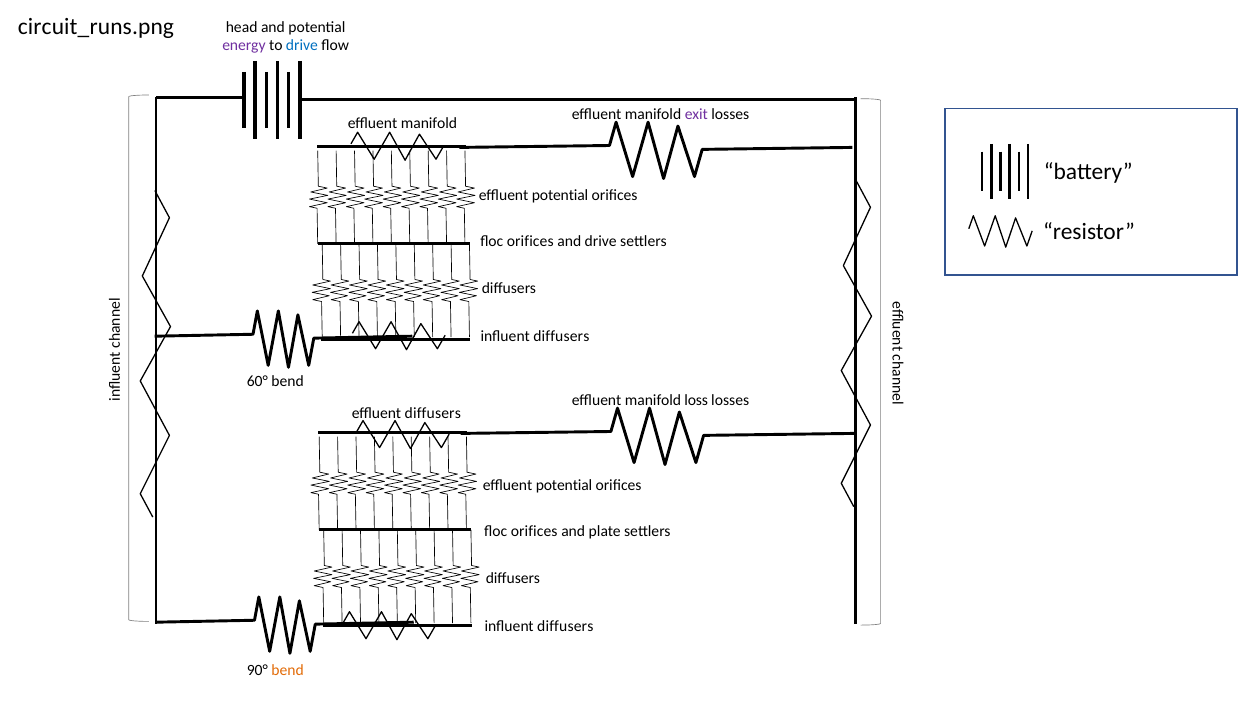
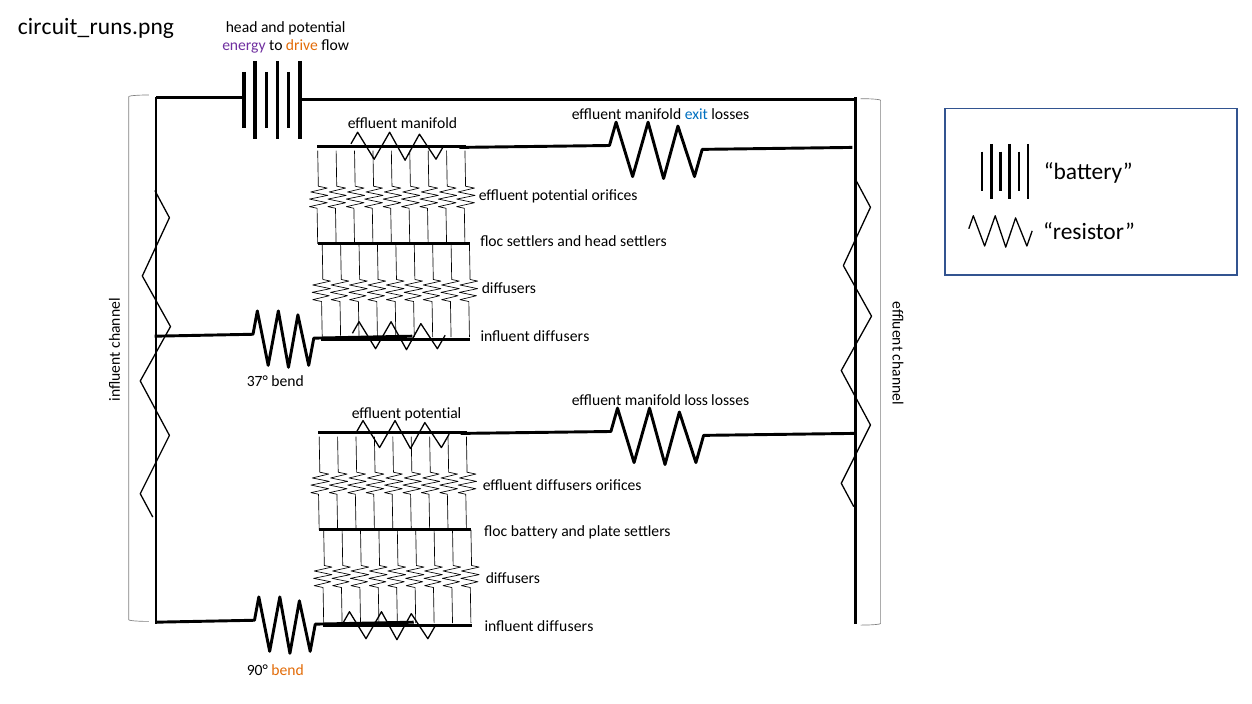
drive colour: blue -> orange (302, 46)
exit colour: purple -> blue (696, 114)
orifices: orifices -> settlers (530, 242)
and drive: drive -> head (601, 242)
60°: 60° -> 37° (257, 382)
diffusers: diffusers -> potential (433, 413)
potential: potential -> diffusers (564, 485)
orifices: orifices -> battery (534, 531)
